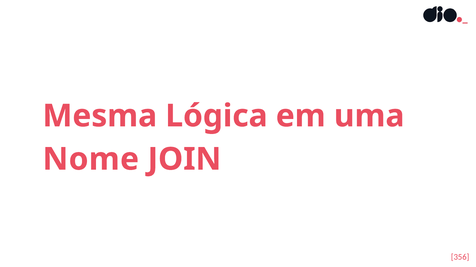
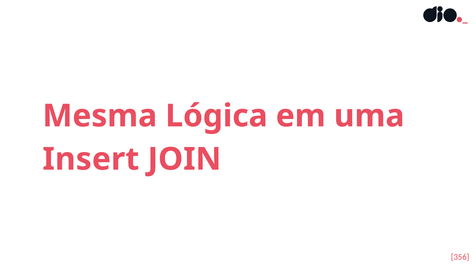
Nome: Nome -> Insert (91, 160)
